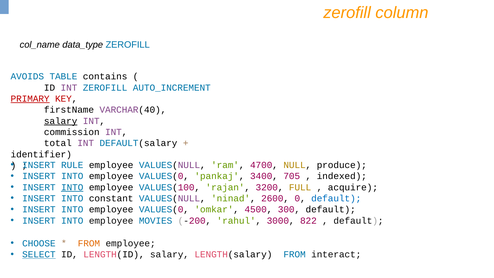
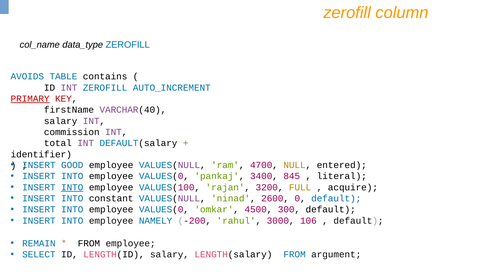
salary underline: present -> none (61, 121)
RULE: RULE -> GOOD (72, 165)
produce: produce -> entered (342, 165)
705: 705 -> 845 (292, 176)
indexed: indexed -> literal (342, 176)
MOVIES: MOVIES -> NAMELY (156, 221)
822: 822 -> 106 (308, 221)
CHOOSE: CHOOSE -> REMAIN (39, 243)
FROM colour: orange -> black (89, 243)
SELECT underline: present -> none (39, 254)
interact: interact -> argument (336, 254)
